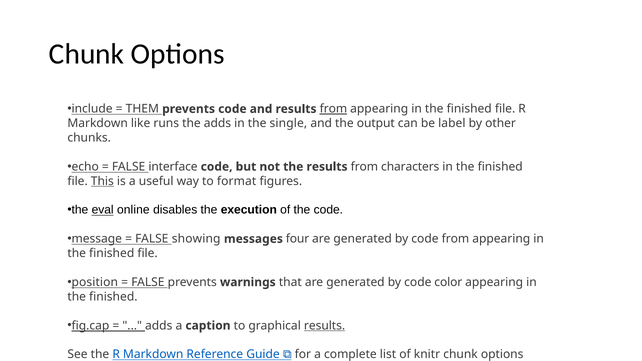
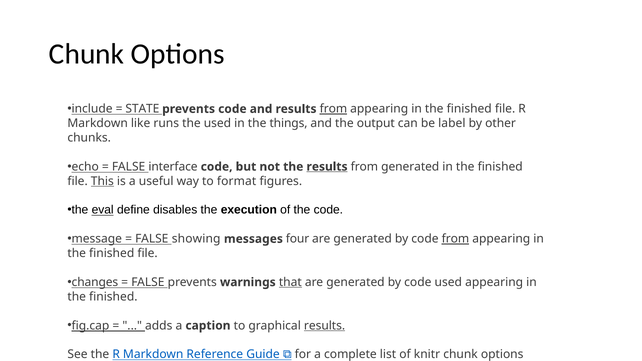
THEM: THEM -> STATE (142, 109)
the adds: adds -> used (217, 123)
single: single -> things (289, 123)
results underline: none -> present (327, 167)
from characters: characters -> generated (410, 167)
online: online -> define (133, 210)
from underline: none -> present (455, 239)
position: position -> changes (95, 282)
that underline: none -> present (290, 282)
code color: color -> used (448, 282)
